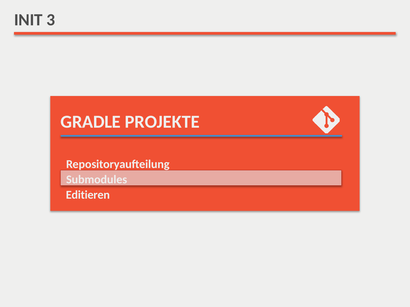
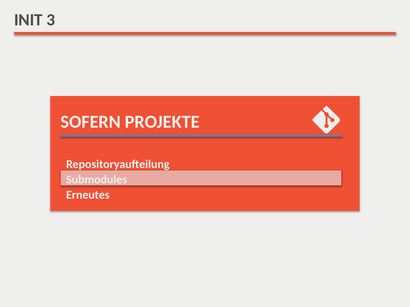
GRADLE: GRADLE -> SOFERN (91, 122)
Editieren: Editieren -> Erneutes (88, 195)
